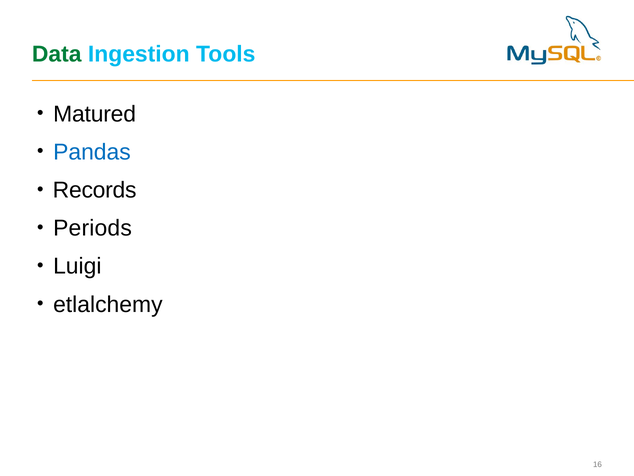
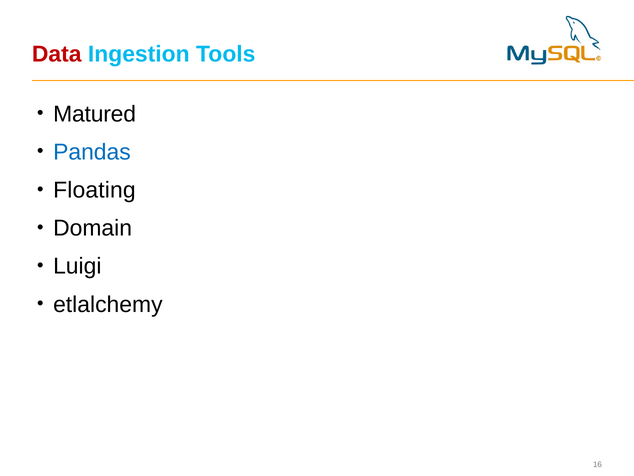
Data colour: green -> red (57, 54)
Records: Records -> Floating (94, 190)
Periods: Periods -> Domain (93, 228)
